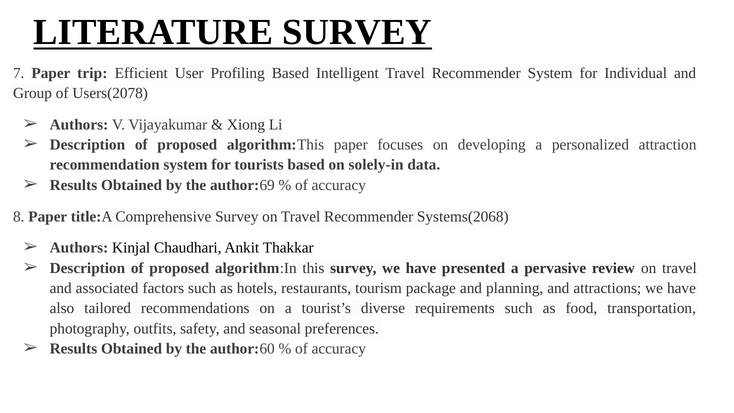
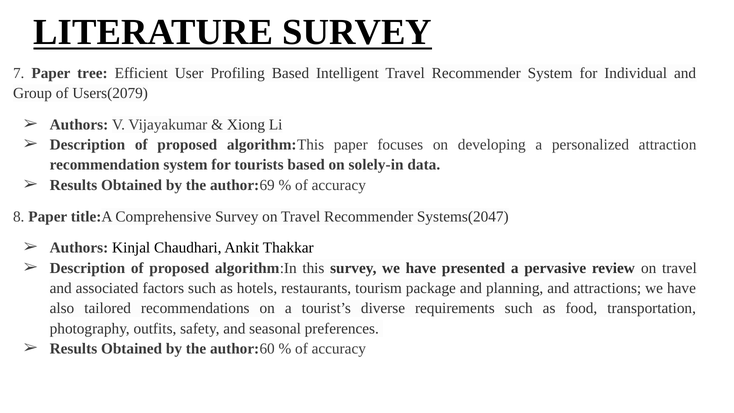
trip: trip -> tree (92, 73)
Users(2078: Users(2078 -> Users(2079 (110, 93)
Systems(2068: Systems(2068 -> Systems(2047 (463, 216)
